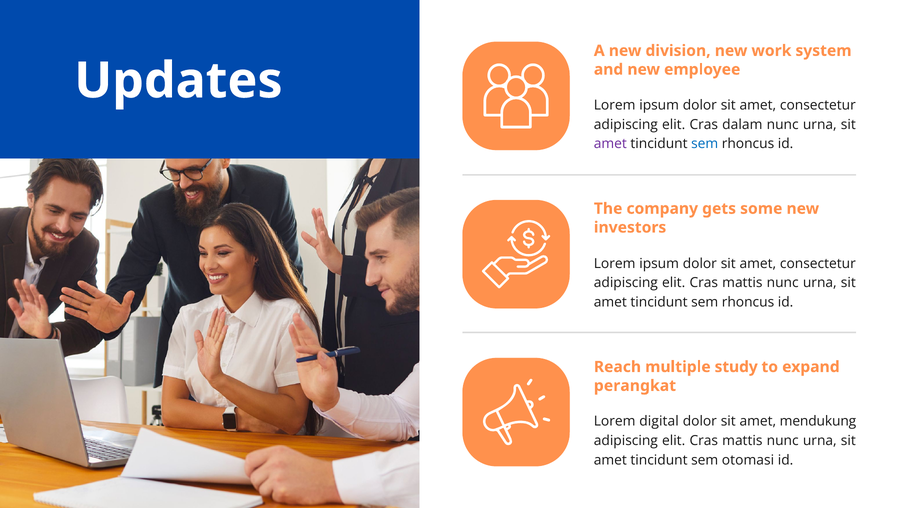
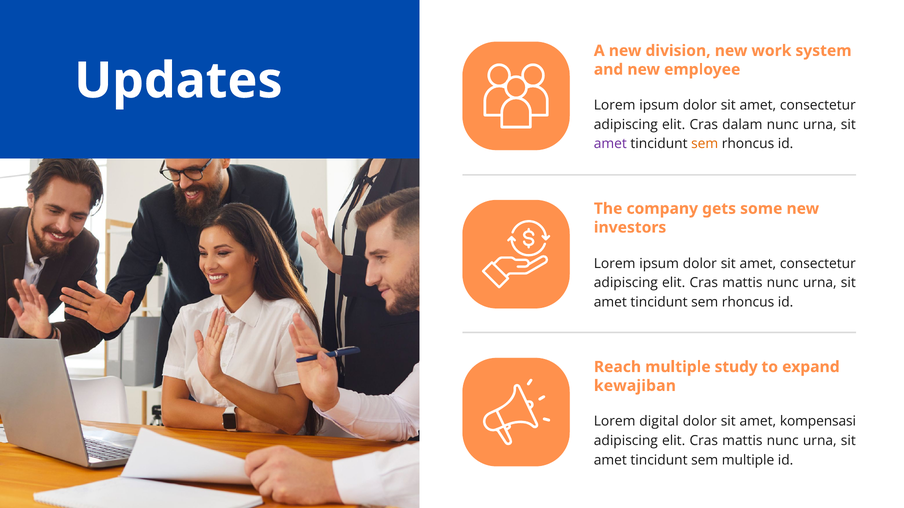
sem colour: blue -> orange (705, 144)
perangkat: perangkat -> kewajiban (635, 386)
mendukung: mendukung -> kompensasi (818, 422)
sem otomasi: otomasi -> multiple (748, 460)
